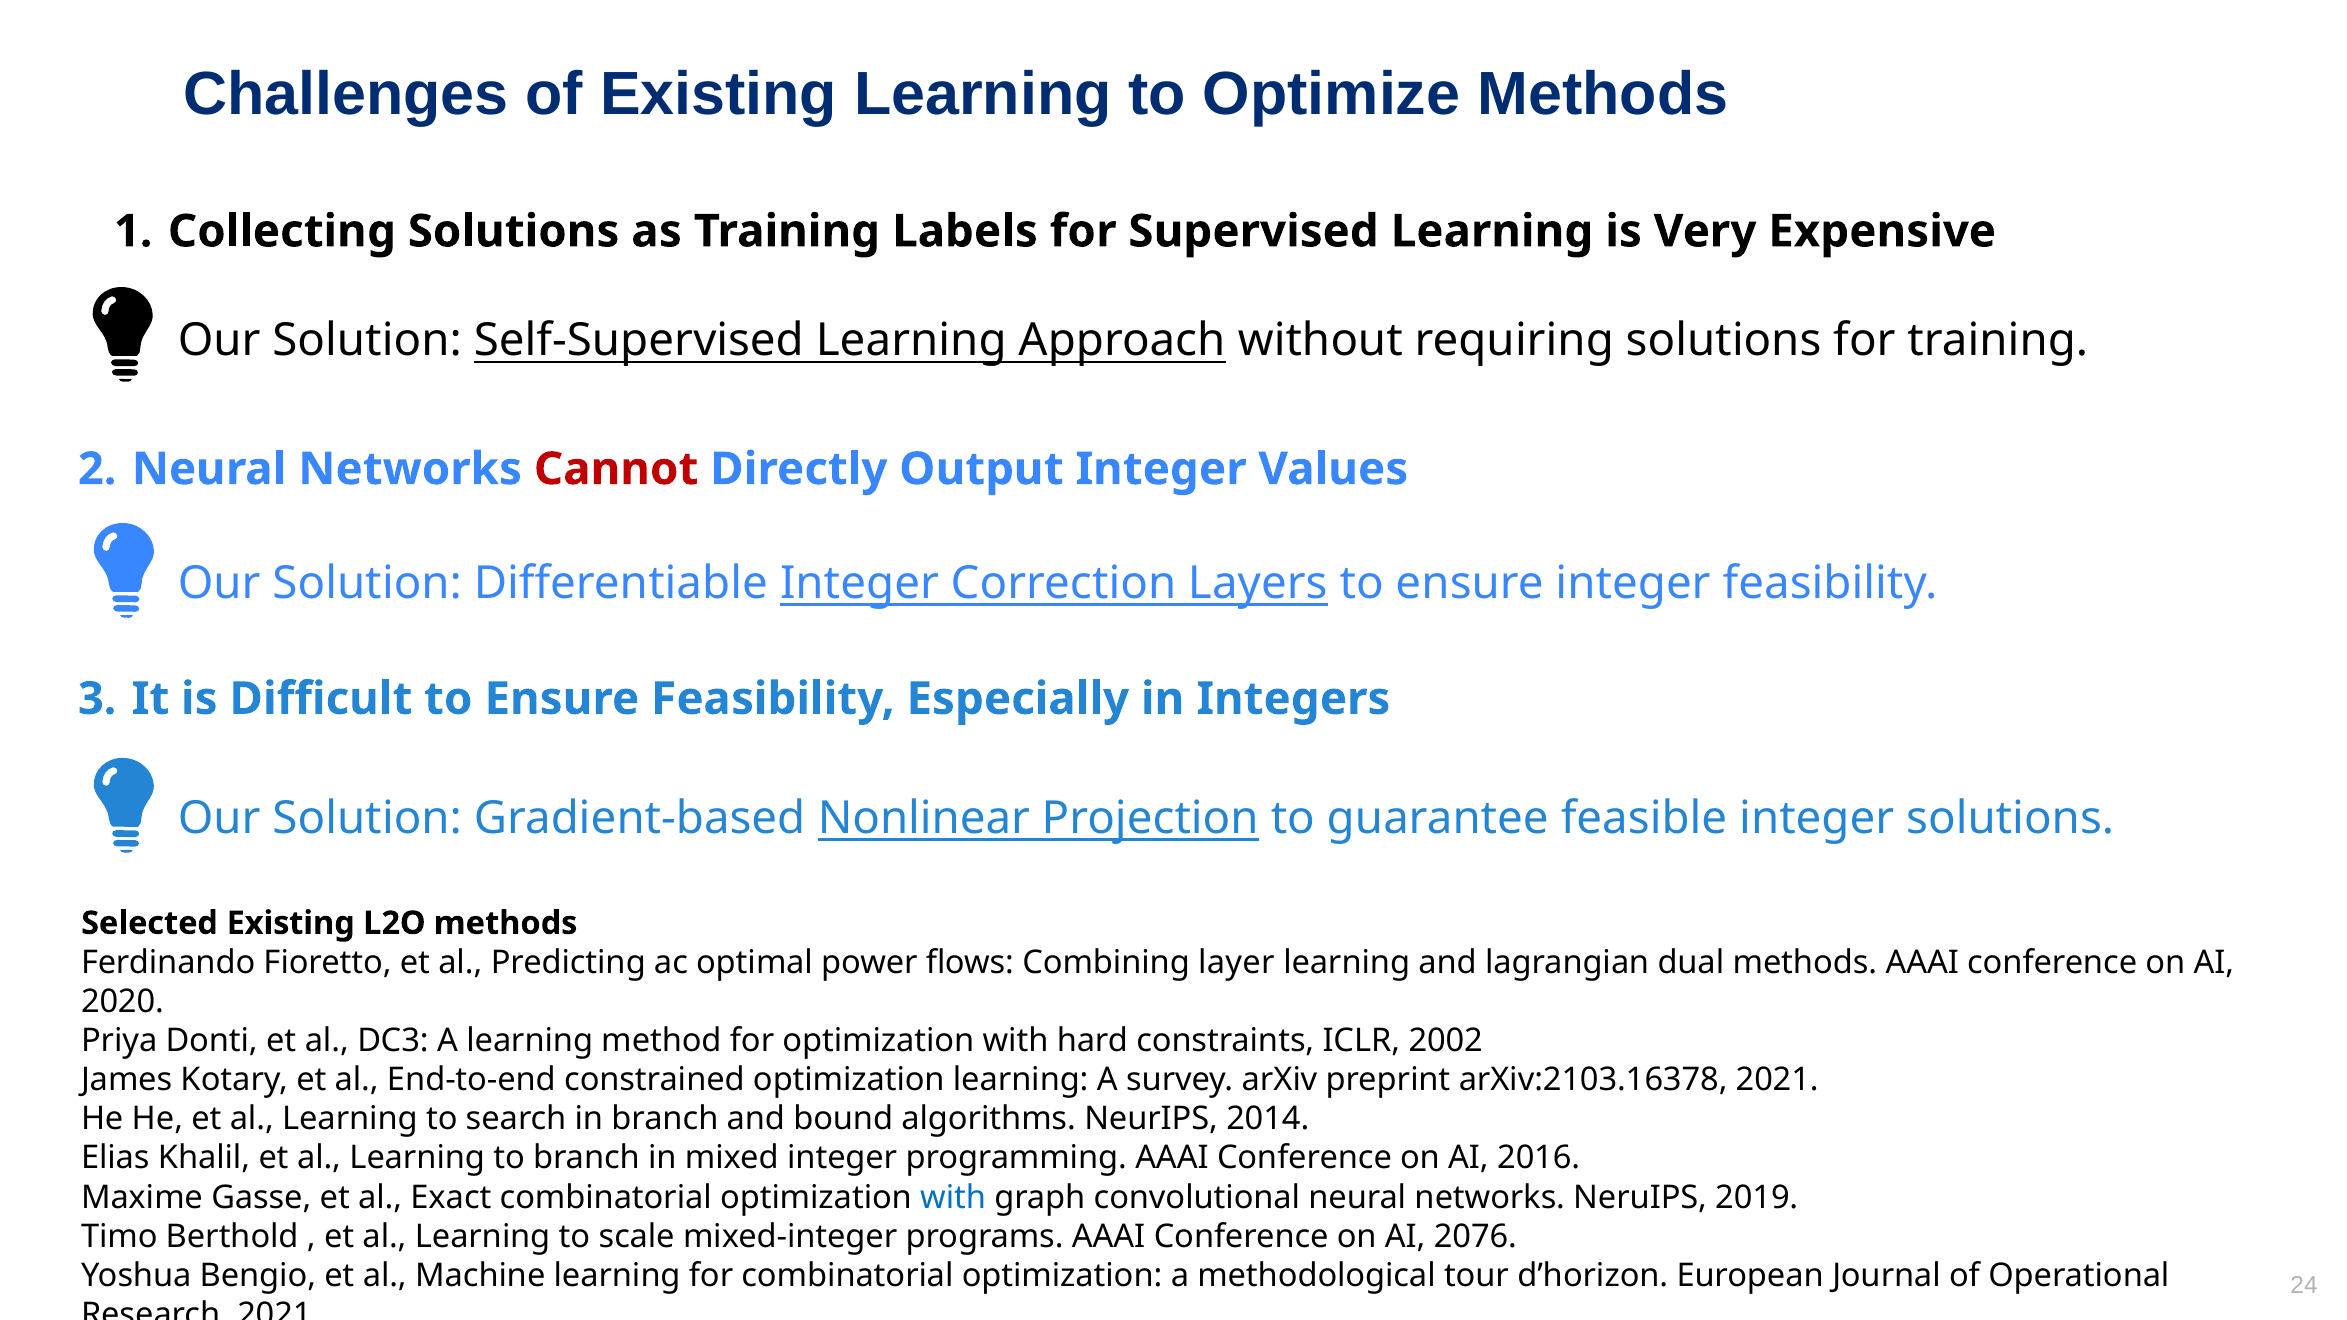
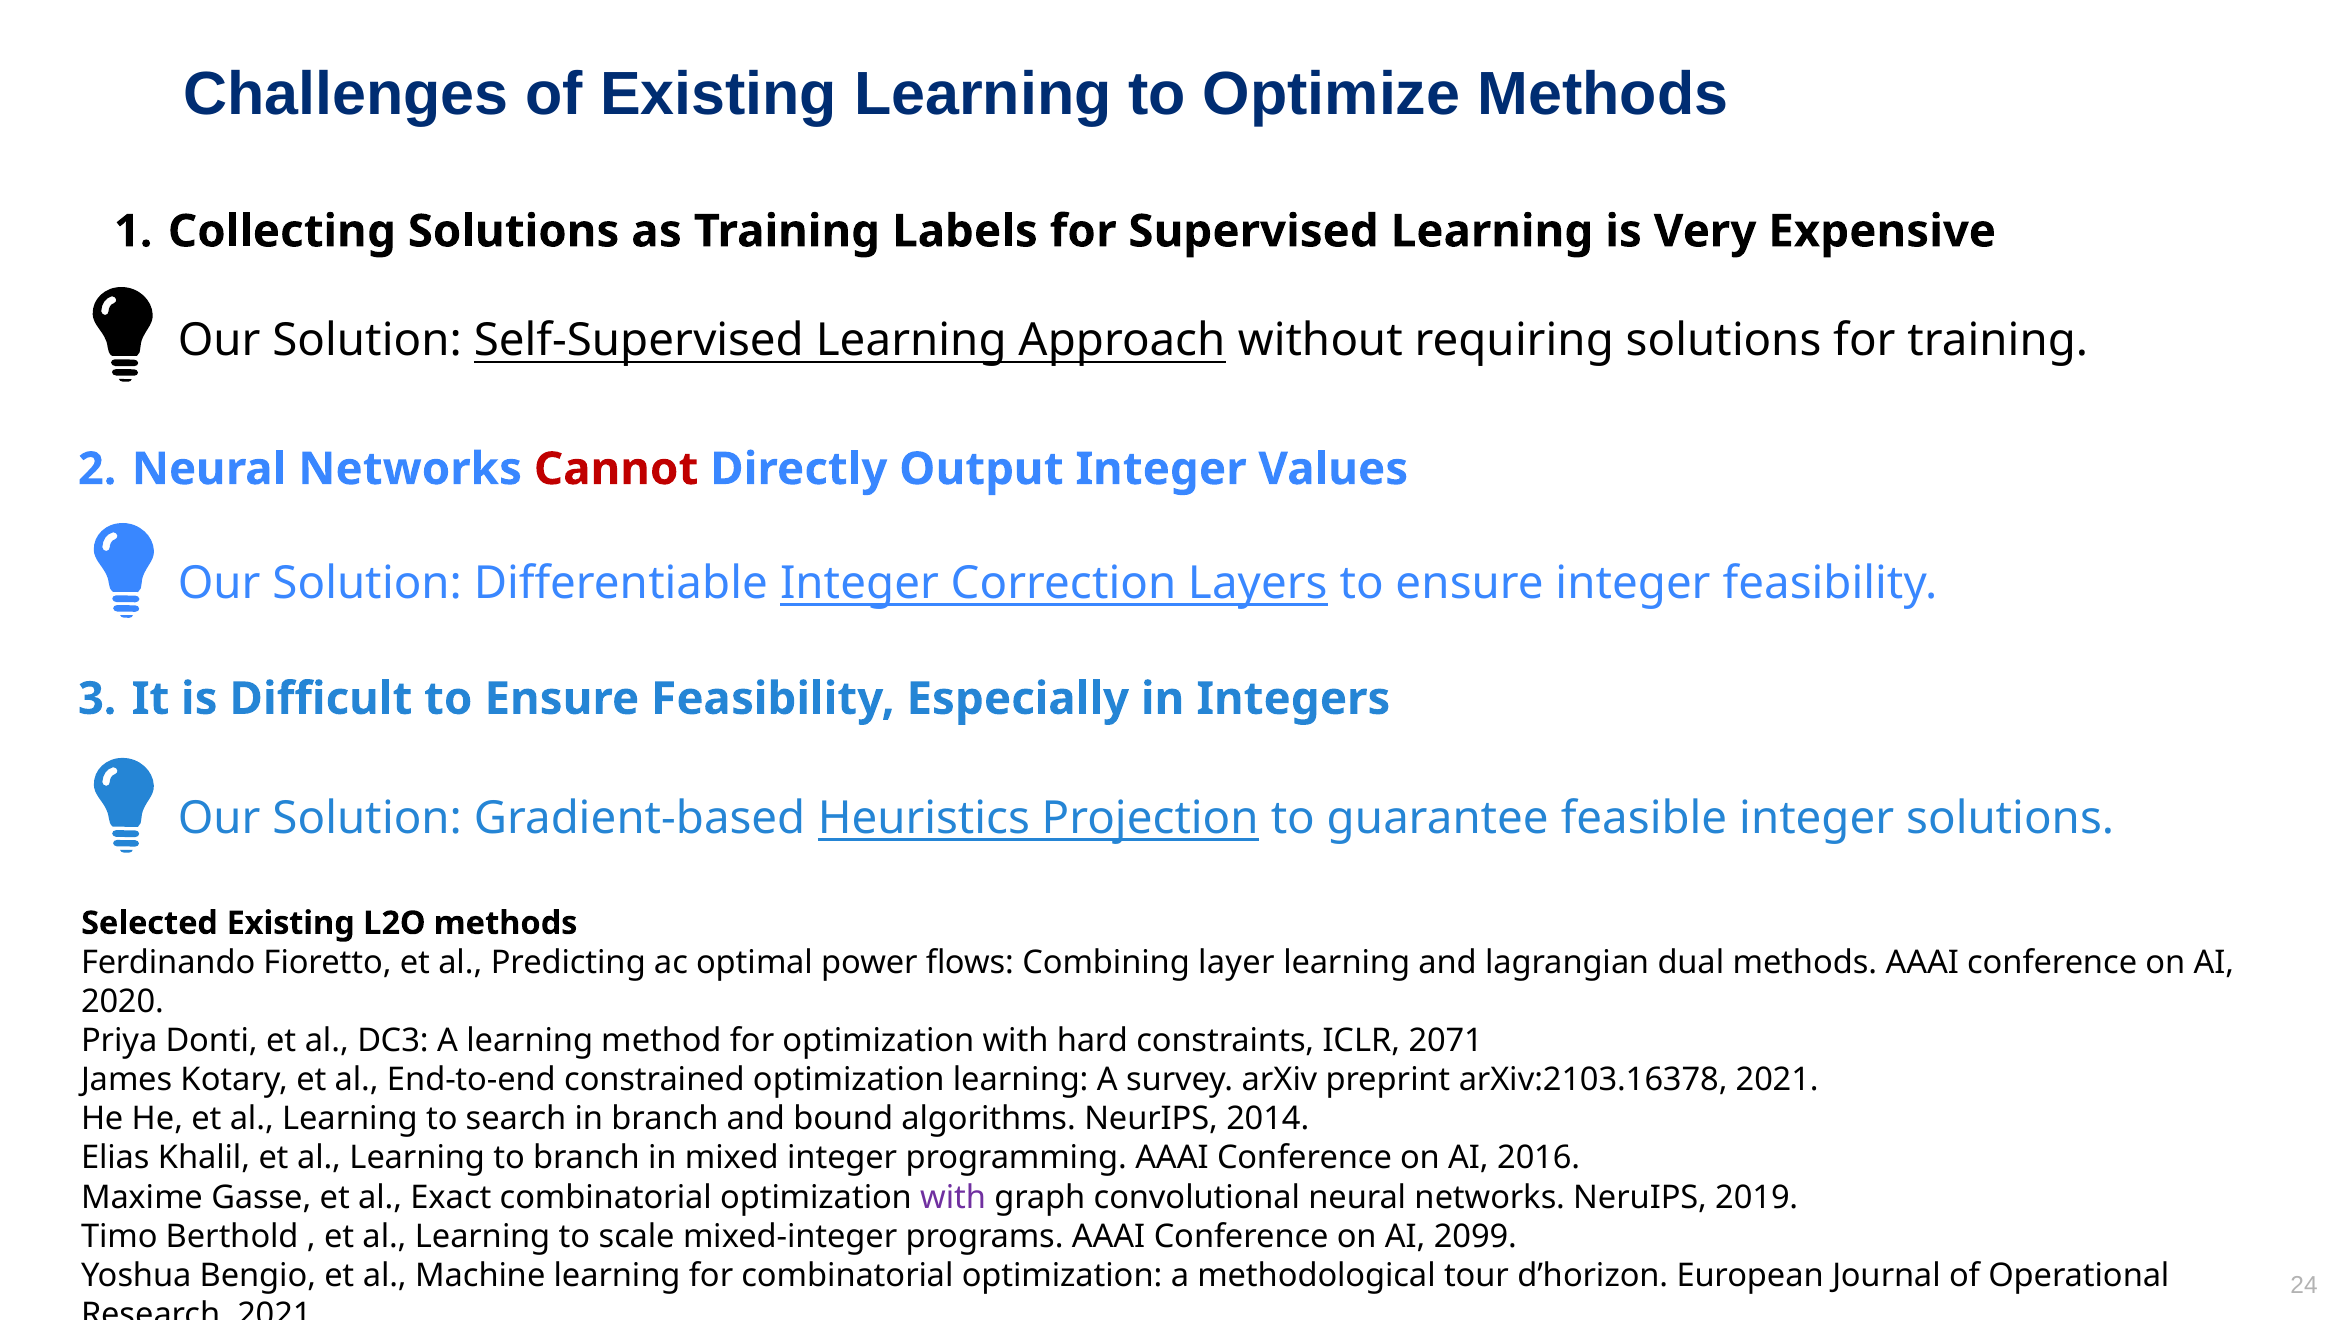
Nonlinear: Nonlinear -> Heuristics (924, 818)
2002: 2002 -> 2071 (1446, 1041)
with colour: blue -> purple (953, 1198)
2076: 2076 -> 2099 (1475, 1237)
